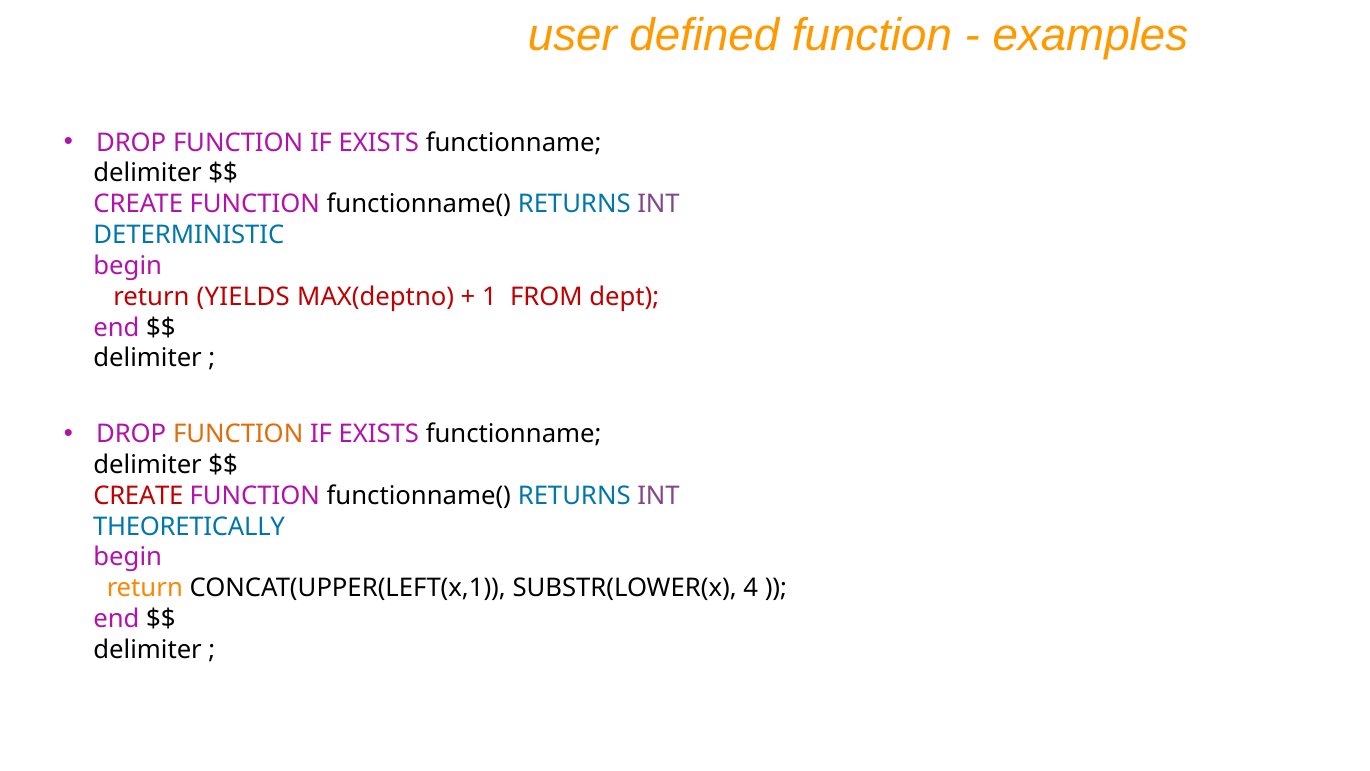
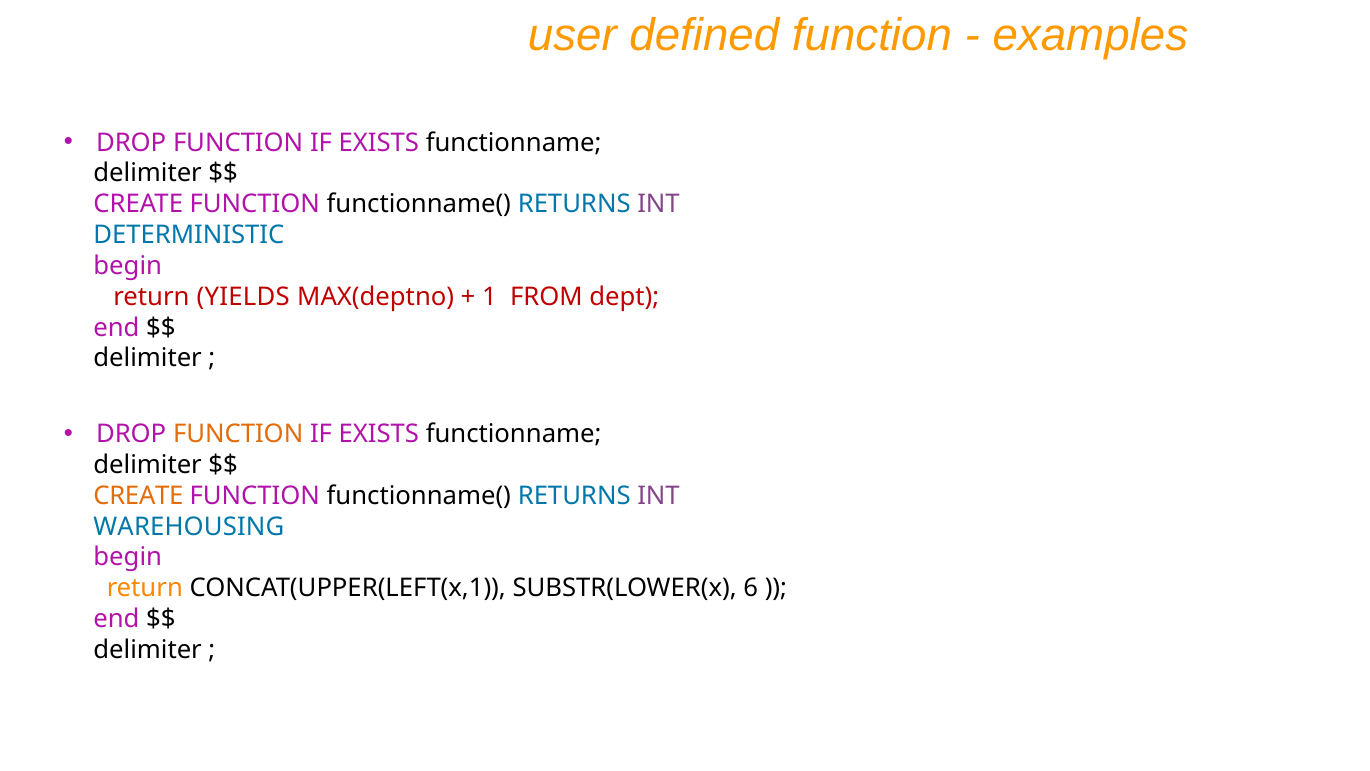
CREATE colour: red -> orange (138, 495)
THEORETICALLY: THEORETICALLY -> WAREHOUSING (189, 526)
4: 4 -> 6 (751, 588)
